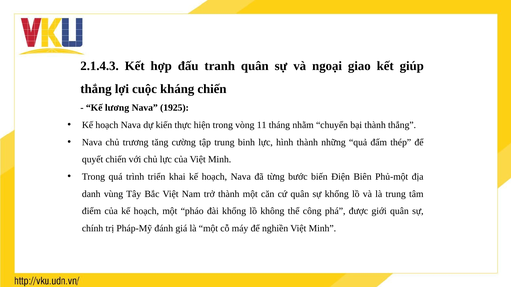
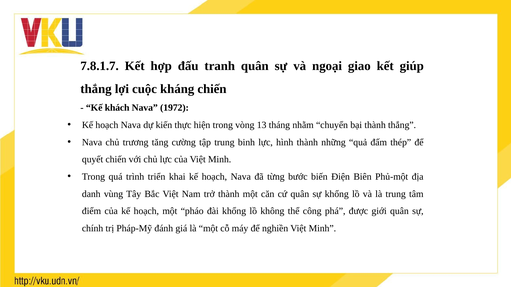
2.1.4.3: 2.1.4.3 -> 7.8.1.7 (100, 66)
lương: lương -> khách (117, 108)
1925: 1925 -> 1972 (174, 108)
11: 11 -> 13 (262, 125)
